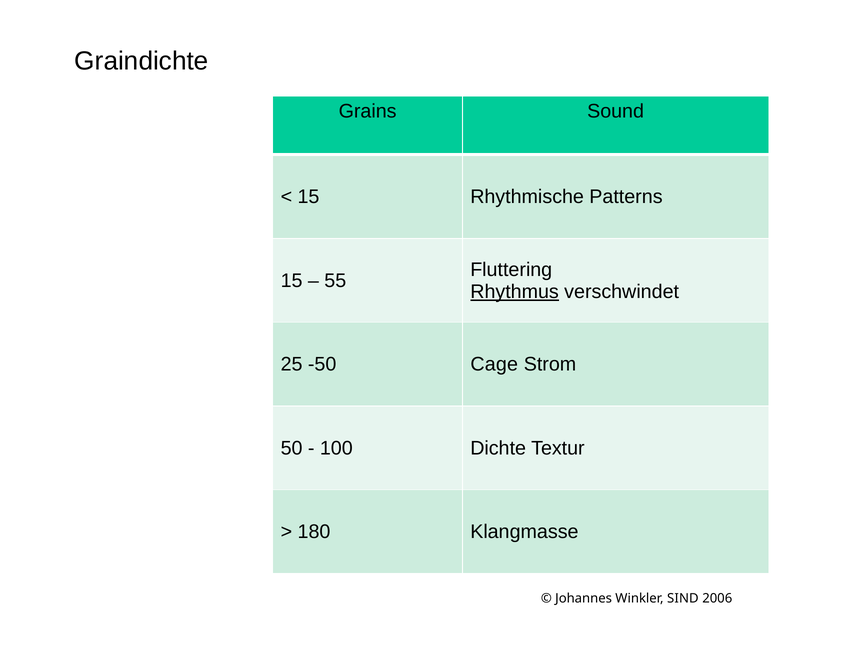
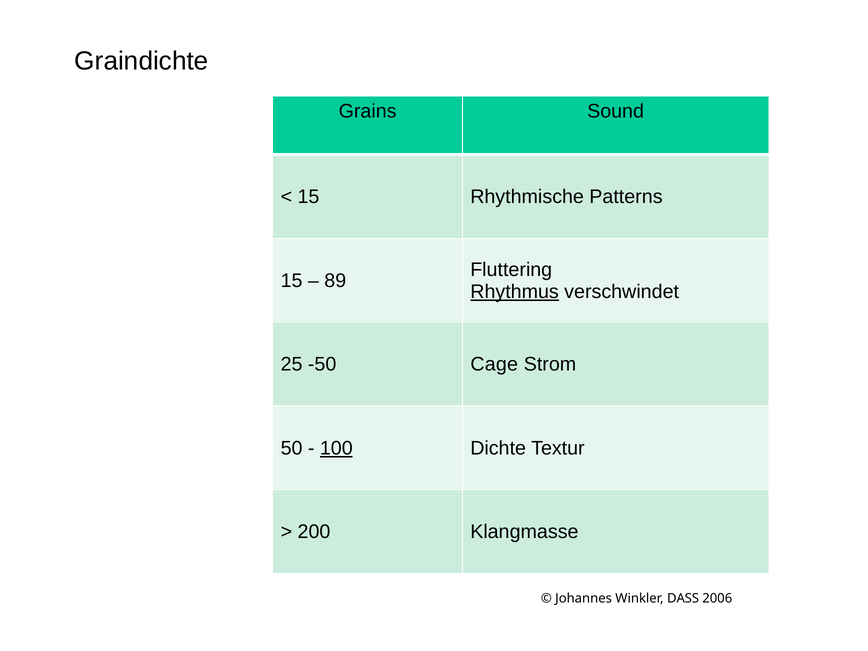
55: 55 -> 89 (335, 281)
100 underline: none -> present (336, 448)
180: 180 -> 200 (314, 532)
SIND: SIND -> DASS (683, 598)
